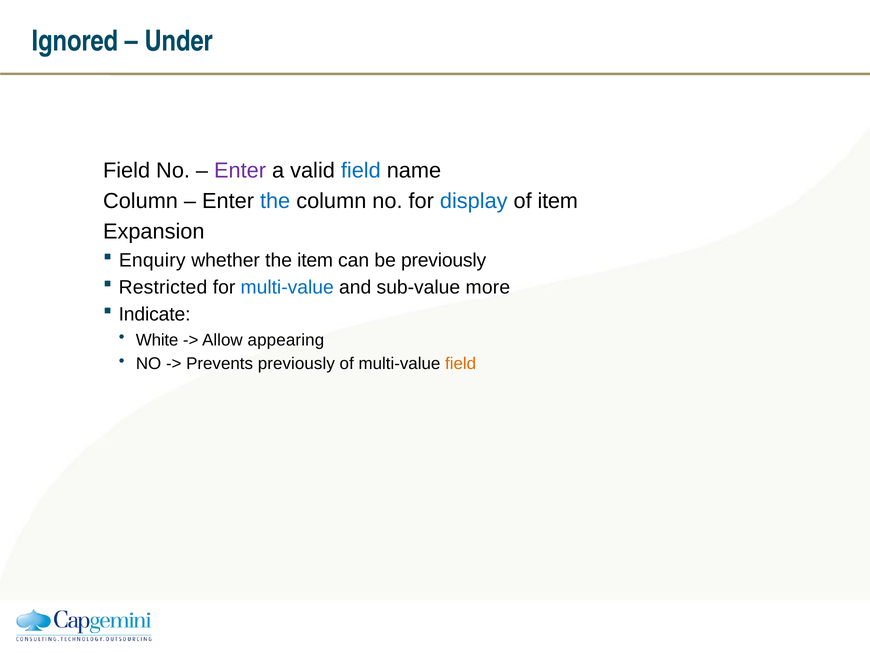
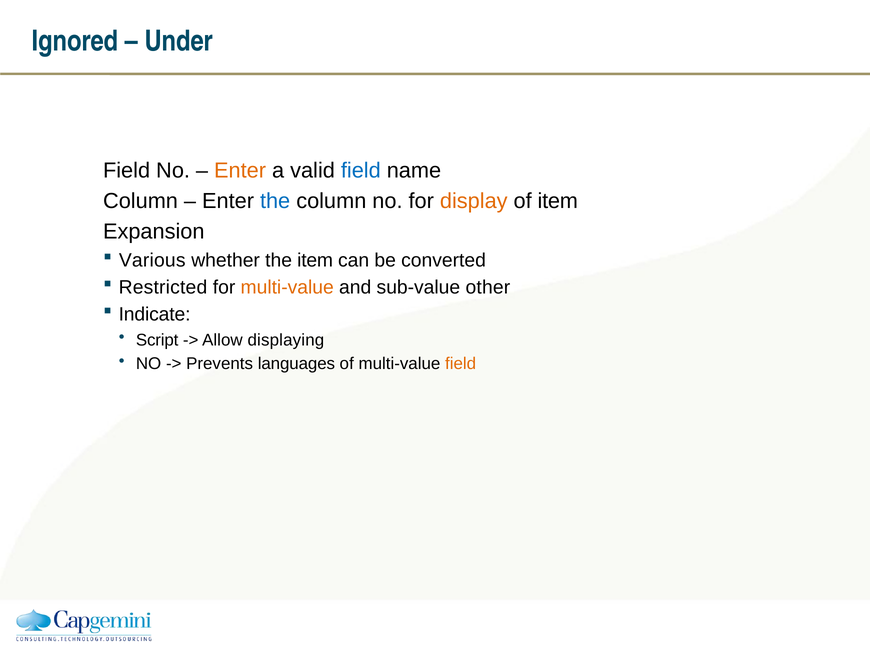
Enter colour: purple -> orange (240, 170)
display colour: blue -> orange (474, 201)
Enquiry: Enquiry -> Various (152, 260)
be previously: previously -> converted (444, 260)
multi-value colour: blue -> orange (287, 287)
more: more -> other (488, 287)
White: White -> Script (157, 340)
appearing: appearing -> displaying (286, 340)
Prevents previously: previously -> languages (296, 363)
